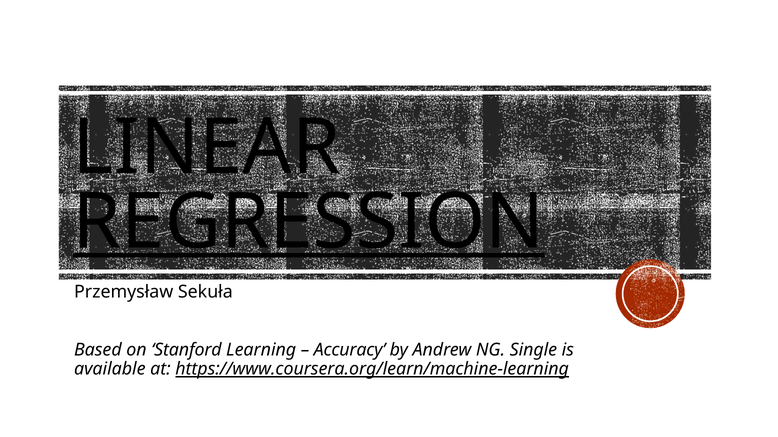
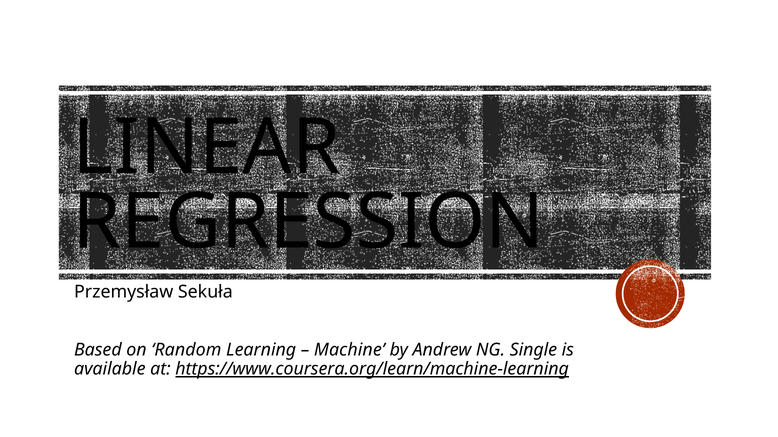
REGRESSION underline: present -> none (309, 222)
Stanford: Stanford -> Random (186, 350)
Accuracy: Accuracy -> Machine (349, 350)
